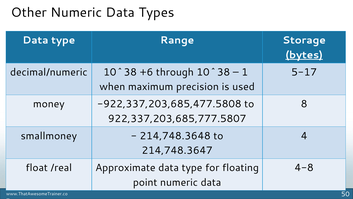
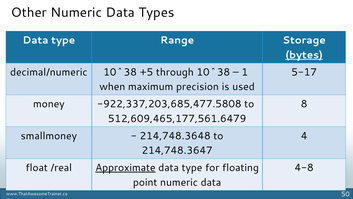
+6: +6 -> +5 (146, 72)
922,337,203,685,777.5807: 922,337,203,685,777.5807 -> 512,609,465,177,561.6479 (177, 118)
Approximate underline: none -> present (125, 167)
